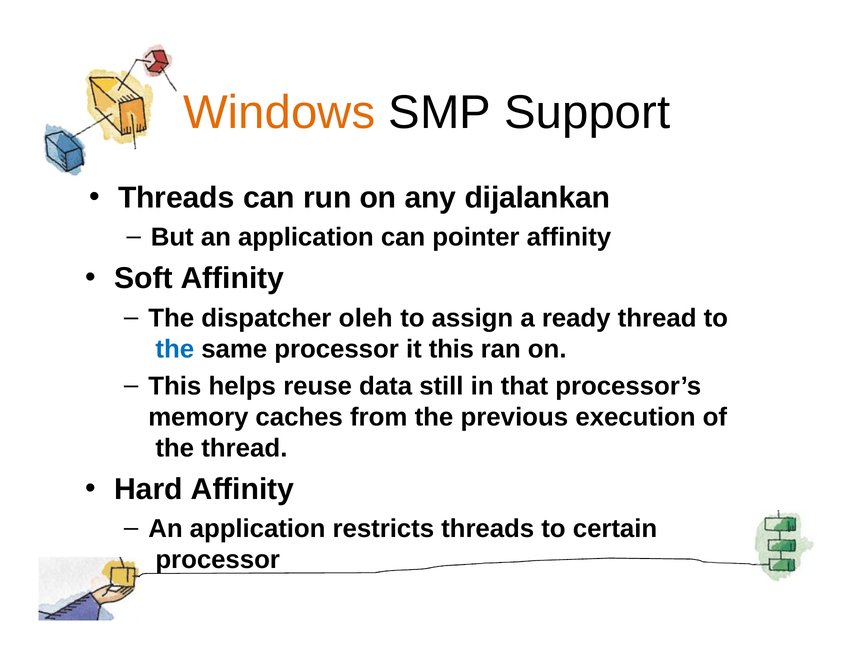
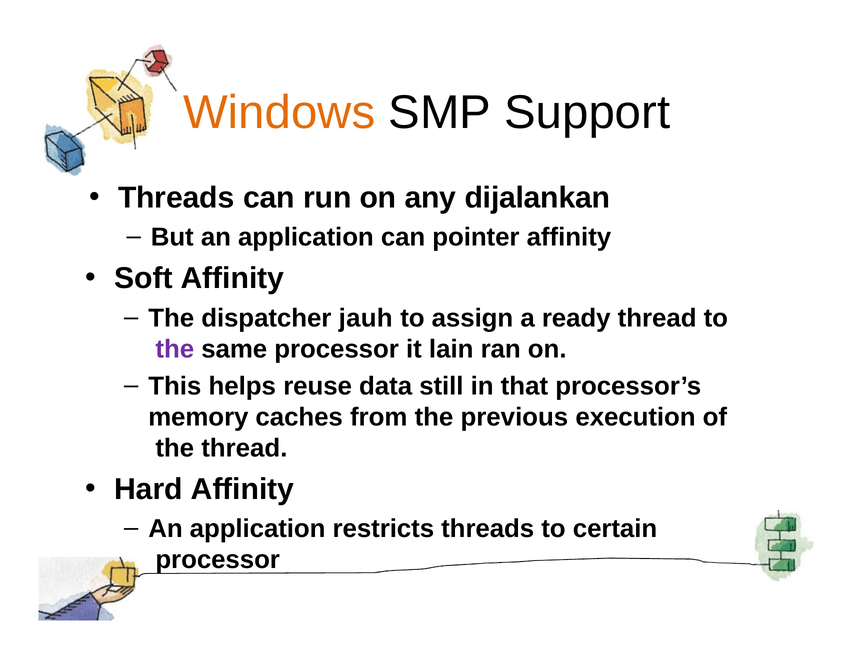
oleh: oleh -> jauh (366, 318)
the colour: blue -> purple (175, 349)
it this: this -> lain (451, 349)
